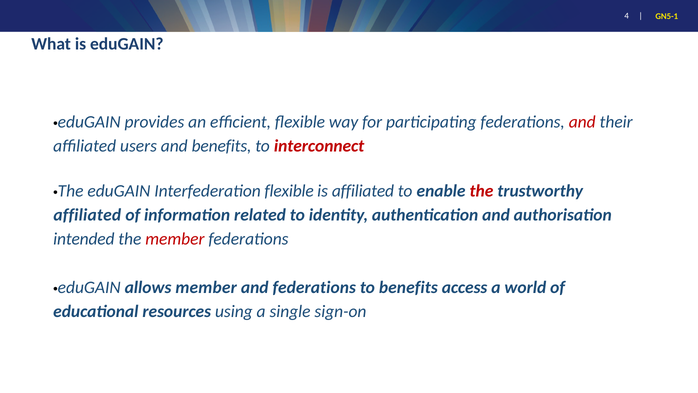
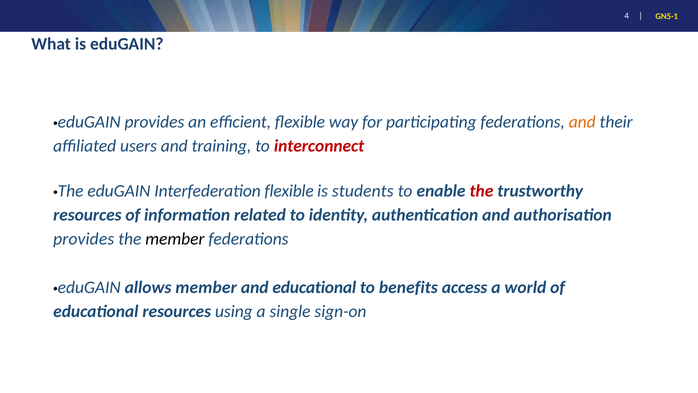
and colour: red -> orange (582, 122)
and benefits: benefits -> training (221, 146)
is affiliated: affiliated -> students (363, 191)
affiliated: affiliated -> resources (87, 215)
intended: intended -> provides (84, 239)
member colour: red -> black (175, 239)
and federations: federations -> educational (314, 287)
